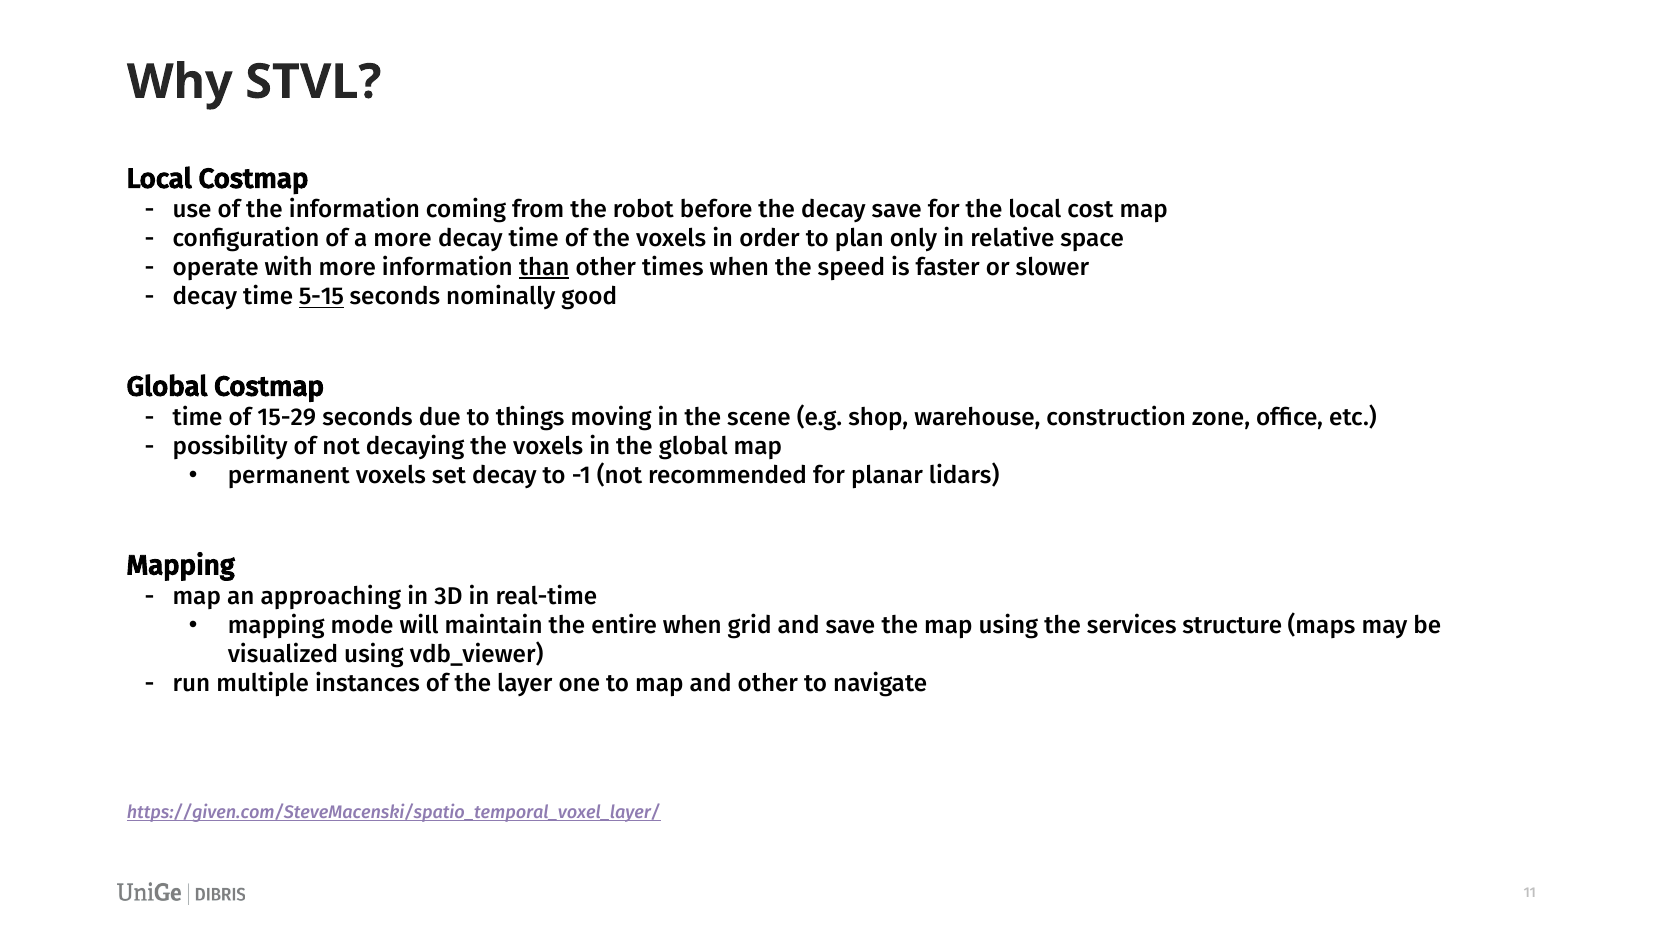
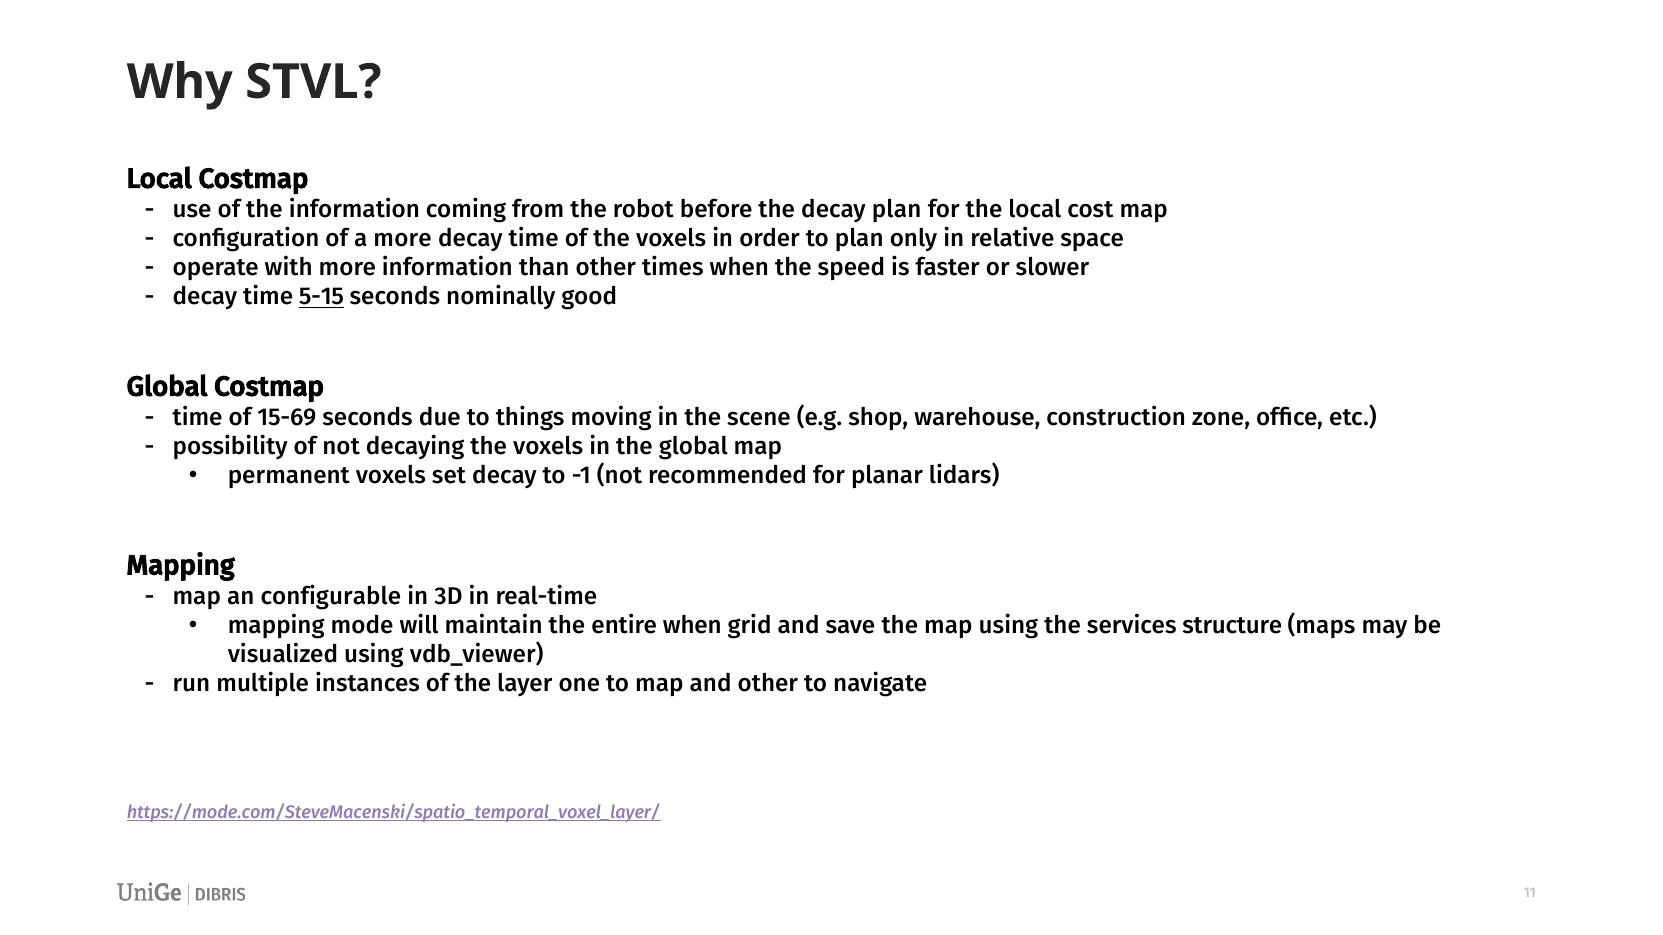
decay save: save -> plan (897, 210)
than underline: present -> none (544, 268)
15-29: 15-29 -> 15-69 (287, 418)
approaching: approaching -> configurable (331, 596)
https://given.com/SteveMacenski/spatio_temporal_voxel_layer/: https://given.com/SteveMacenski/spatio_temporal_voxel_layer/ -> https://mode.com/SteveMacenski/spatio_temporal_voxel_layer/ (394, 813)
